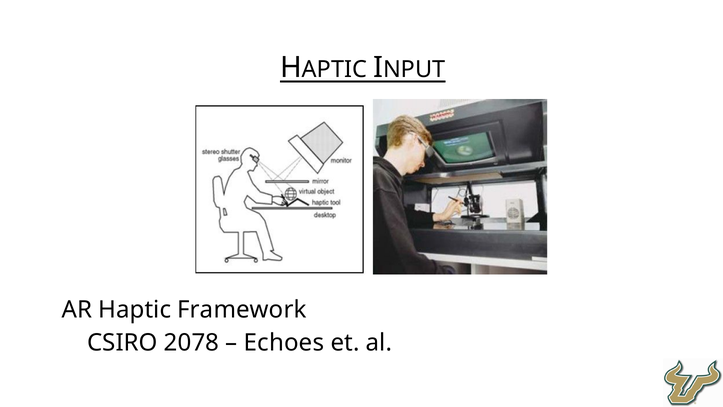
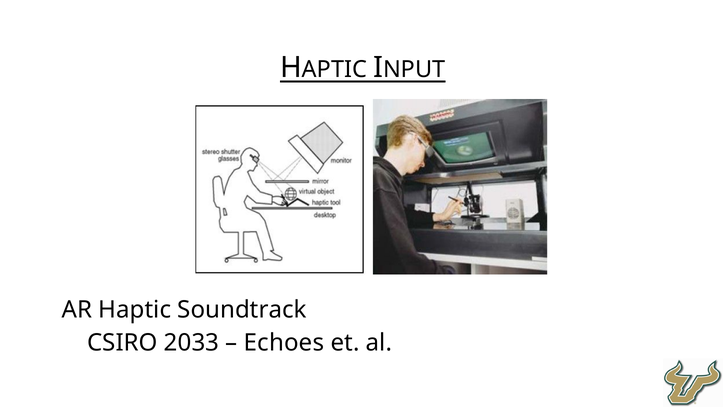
Framework: Framework -> Soundtrack (242, 310)
2078: 2078 -> 2033 (192, 342)
